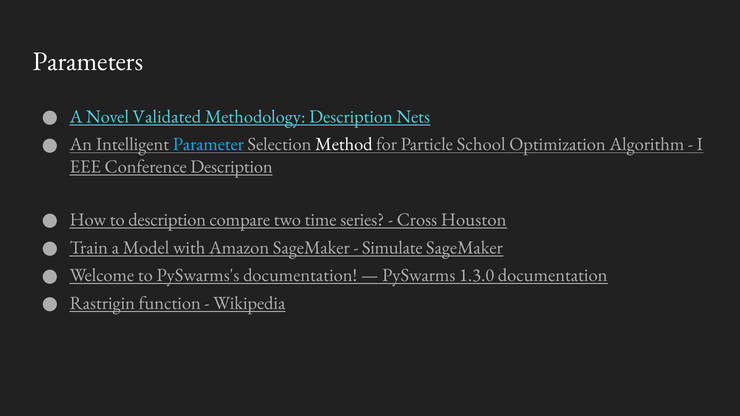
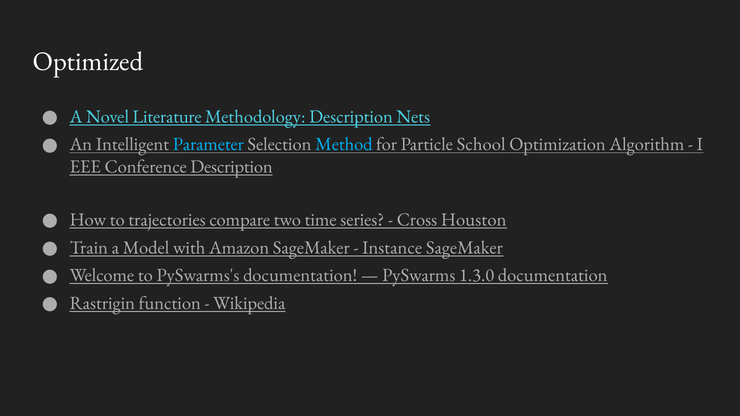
Parameters: Parameters -> Optimized (88, 61)
Validated: Validated -> Literature (167, 117)
Method colour: white -> light blue (344, 144)
to description: description -> trajectories (167, 220)
Simulate: Simulate -> Instance (392, 248)
